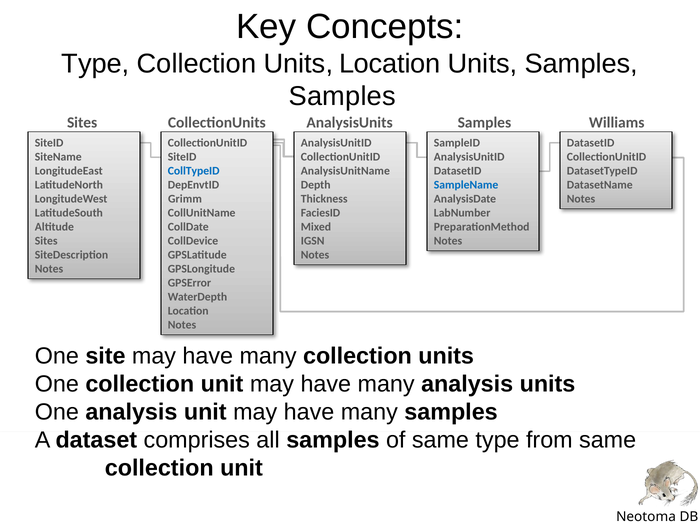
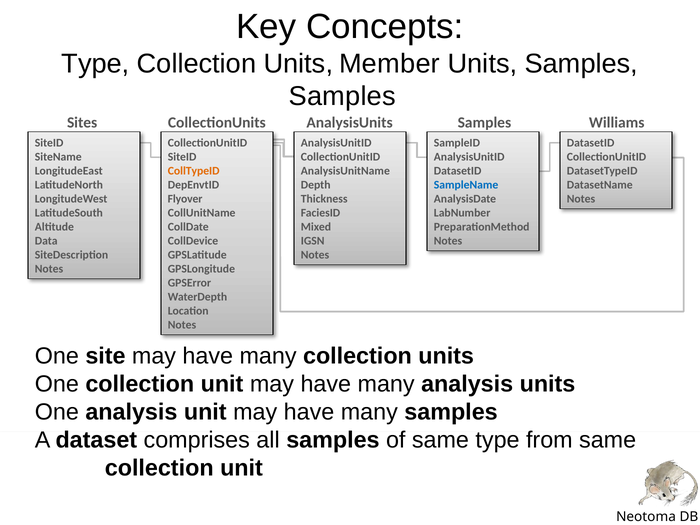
Units Location: Location -> Member (390, 64)
CollTypeID colour: blue -> orange (194, 171)
Grimm: Grimm -> Flyover (185, 199)
Sites: Sites -> Data (46, 241)
